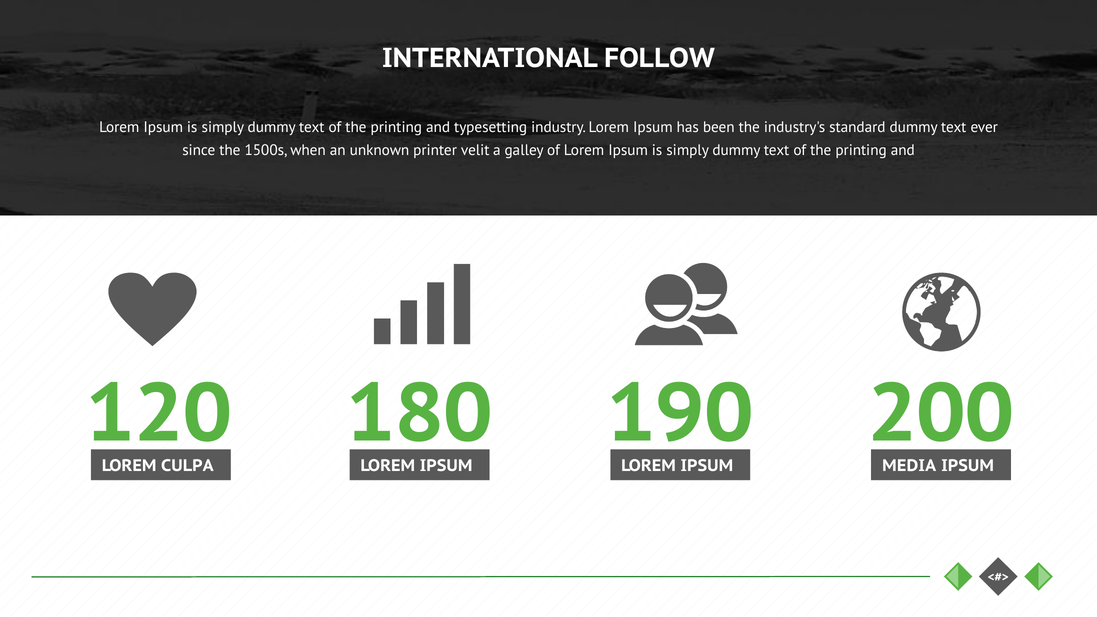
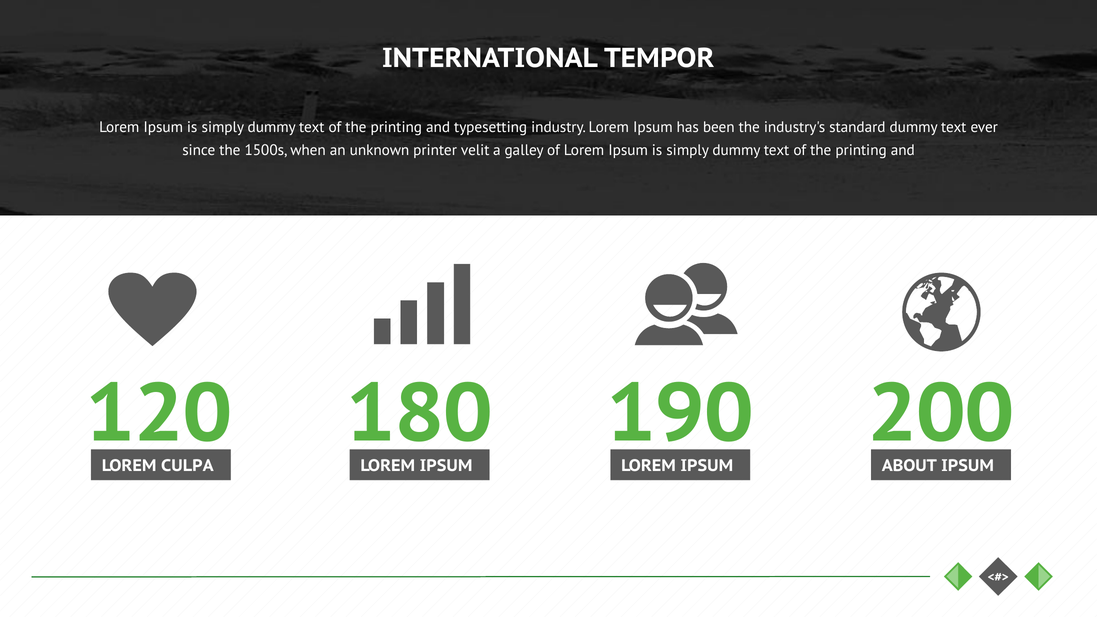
FOLLOW: FOLLOW -> TEMPOR (659, 58)
MEDIA: MEDIA -> ABOUT (909, 466)
